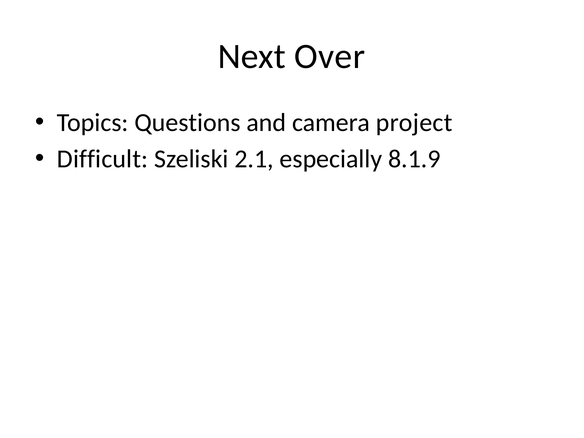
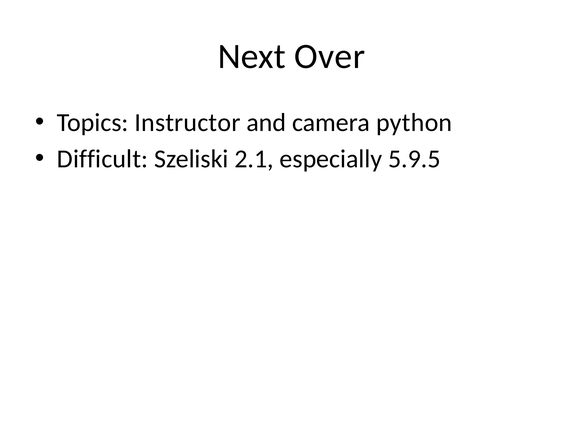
Questions: Questions -> Instructor (187, 123)
project: project -> python (414, 123)
8.1.9: 8.1.9 -> 5.9.5 (414, 159)
